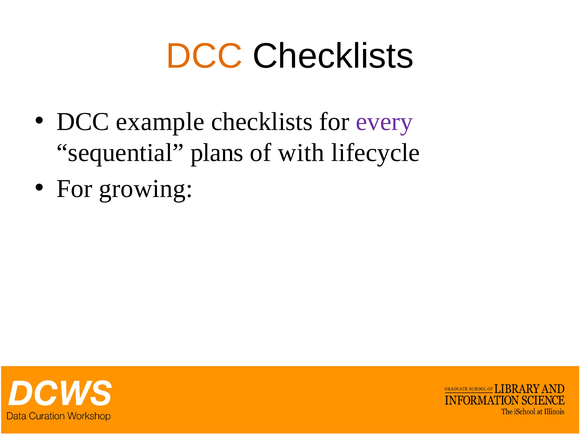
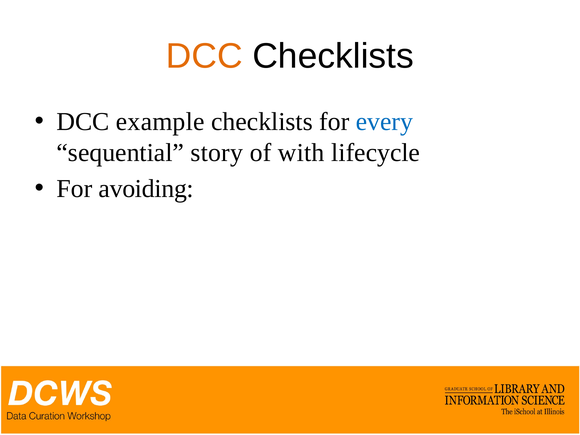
every colour: purple -> blue (384, 122)
plans: plans -> story (217, 153)
growing: growing -> avoiding (146, 189)
